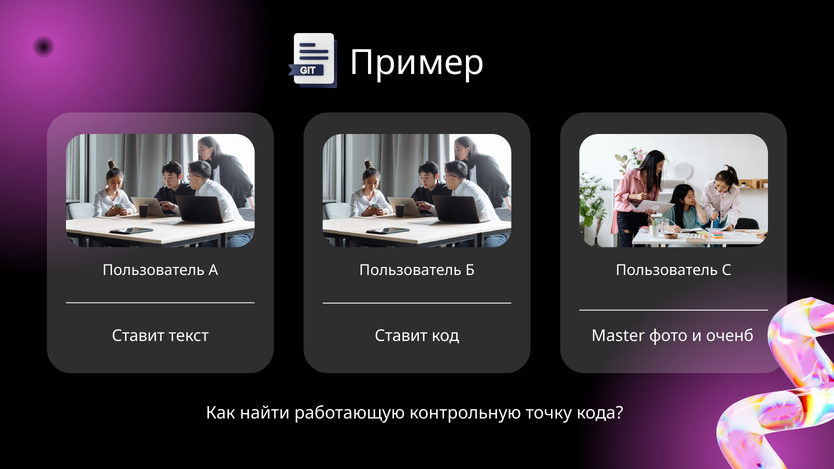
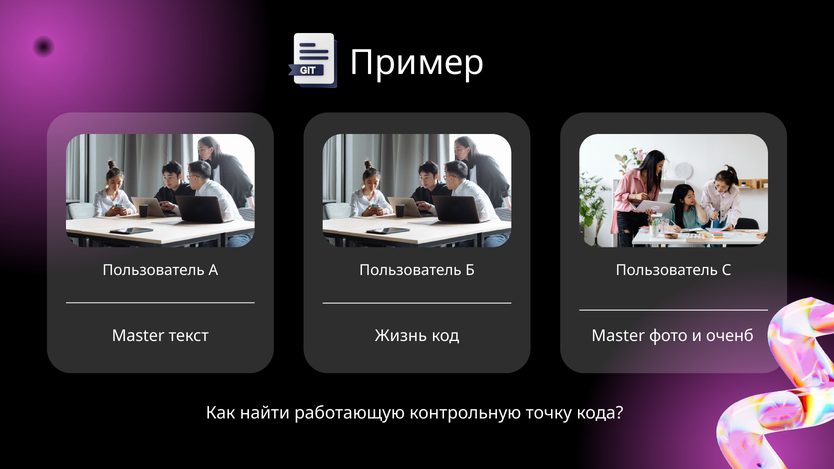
Ставит: Ставит -> Master (138, 336)
Ставит: Ставит -> Жизнь (401, 336)
